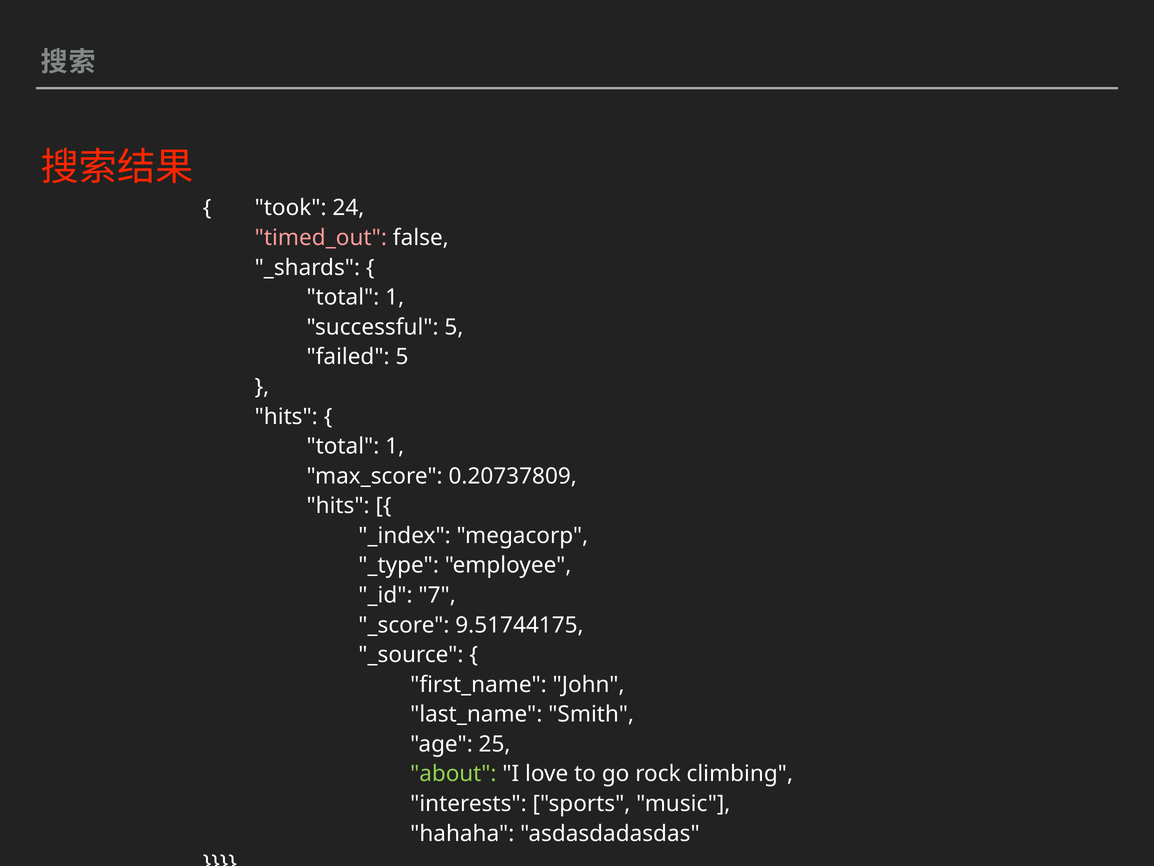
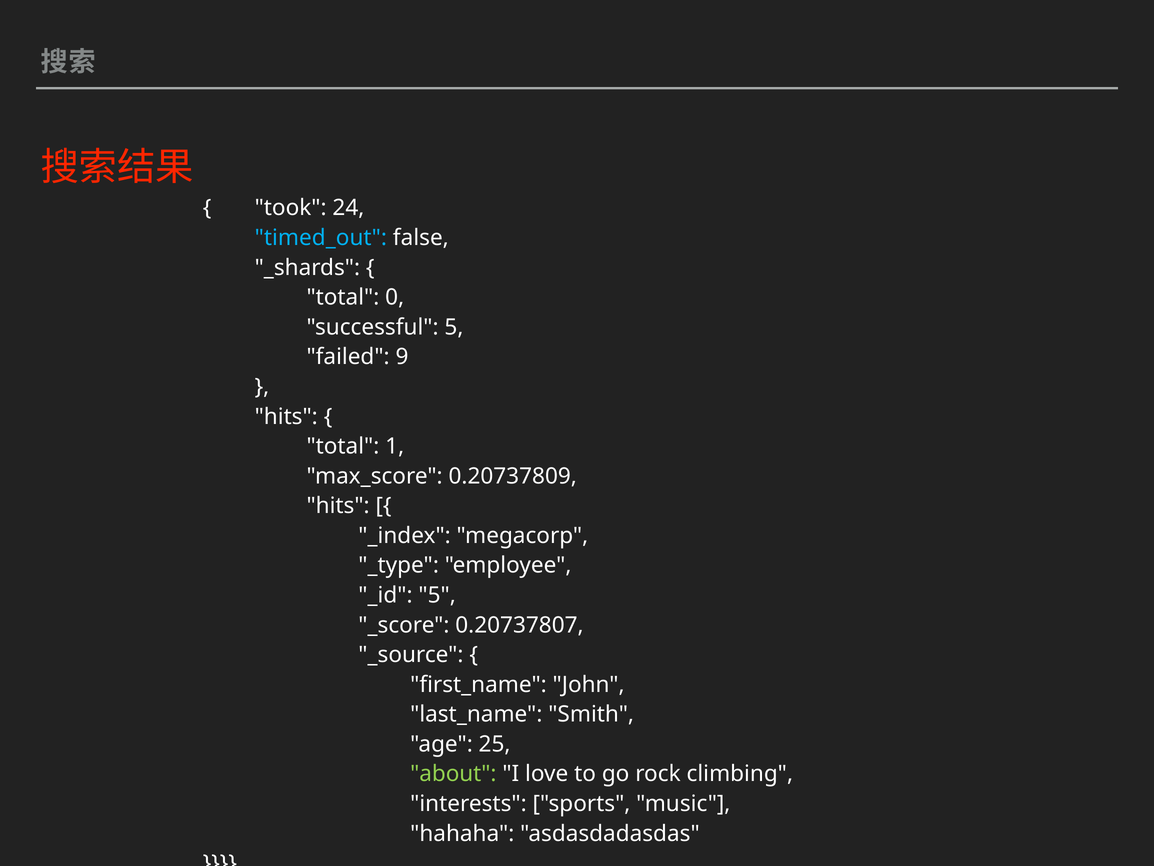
timed_out colour: pink -> light blue (321, 238)
1: 1 -> 0 (395, 297)
failed 5: 5 -> 9 (402, 357)
_id 7: 7 -> 5 (437, 595)
9.51744175: 9.51744175 -> 0.20737807 (519, 625)
